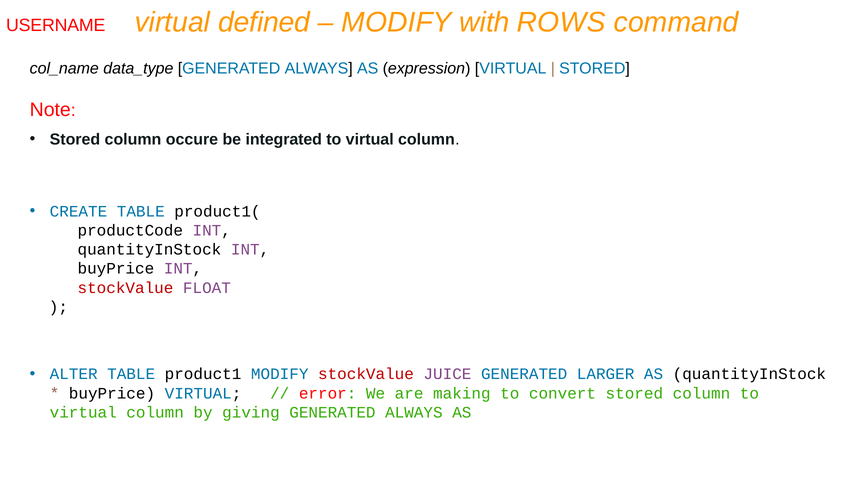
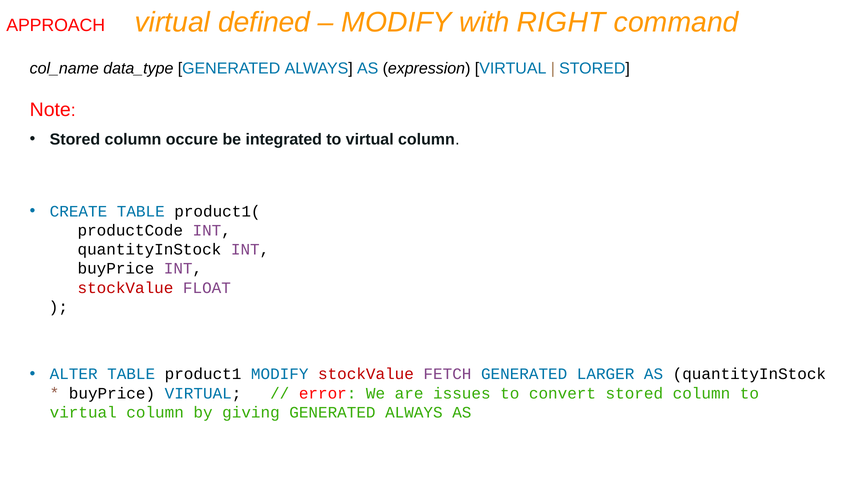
ROWS: ROWS -> RIGHT (561, 22)
USERNAME: USERNAME -> APPROACH (56, 25)
JUICE: JUICE -> FETCH (447, 374)
making: making -> issues (462, 393)
